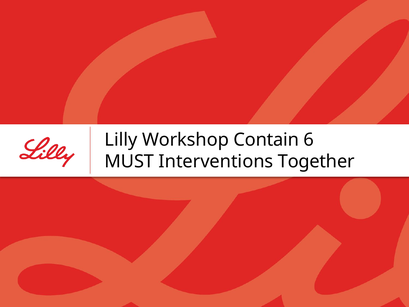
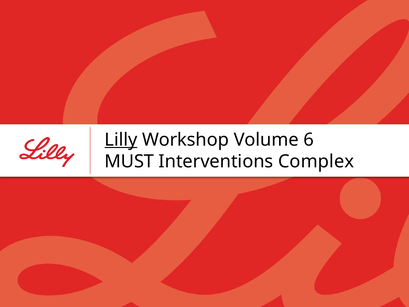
Lilly underline: none -> present (121, 140)
Contain: Contain -> Volume (266, 140)
Together: Together -> Complex (316, 161)
